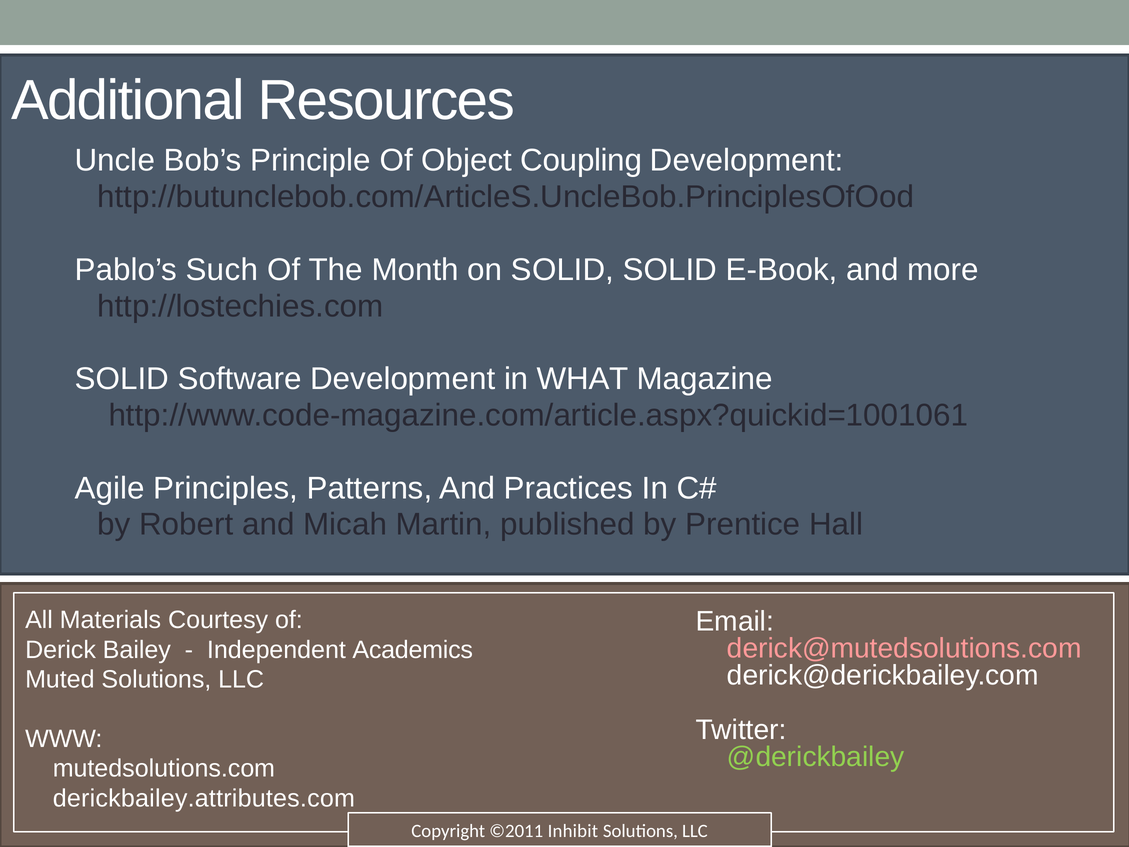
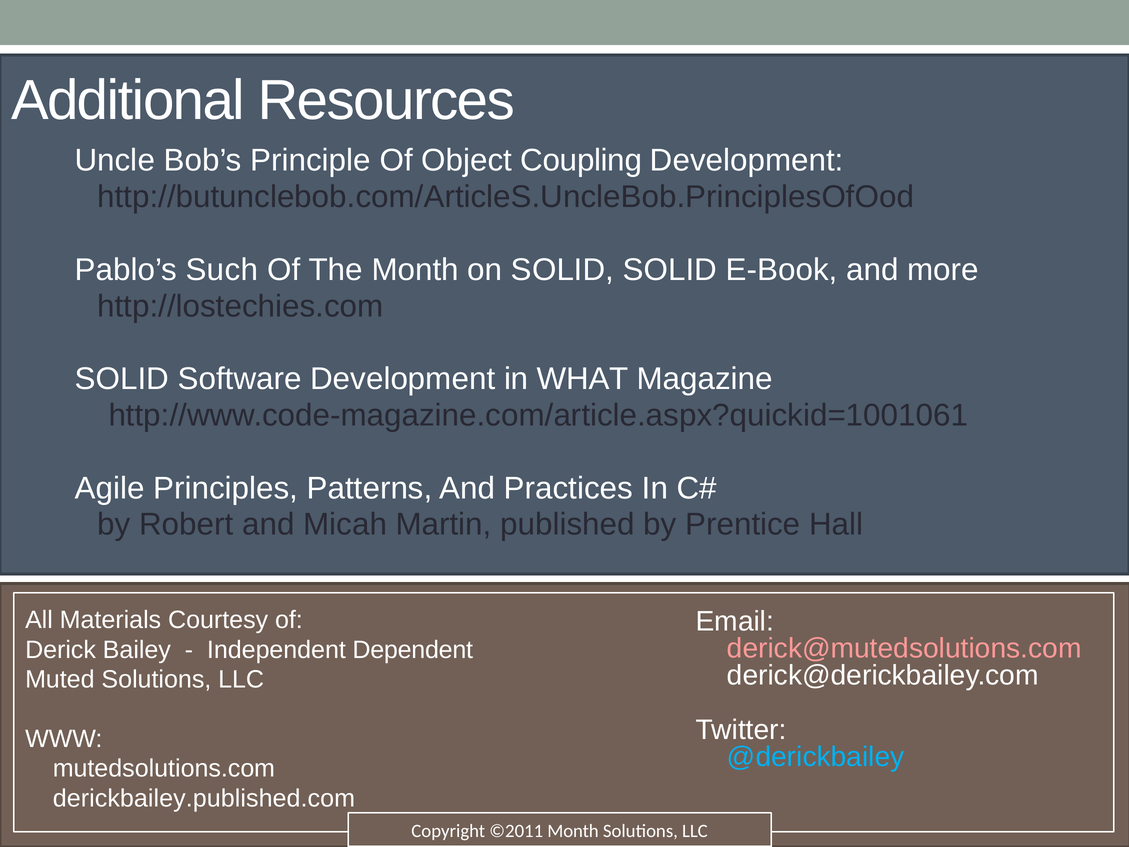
Academics: Academics -> Dependent (413, 650)
@derickbailey colour: light green -> light blue (816, 757)
derickbailey.attributes.com: derickbailey.attributes.com -> derickbailey.published.com (204, 798)
©2011 Inhibit: Inhibit -> Month (573, 831)
